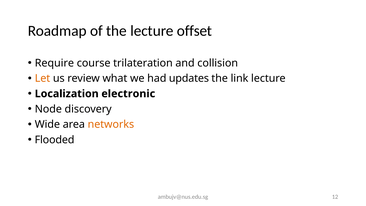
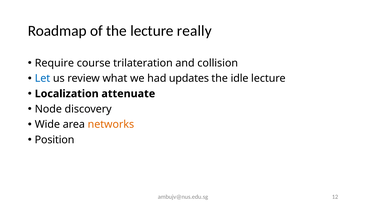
offset: offset -> really (194, 31)
Let colour: orange -> blue (42, 78)
link: link -> idle (240, 78)
electronic: electronic -> attenuate (128, 94)
Flooded: Flooded -> Position (55, 140)
